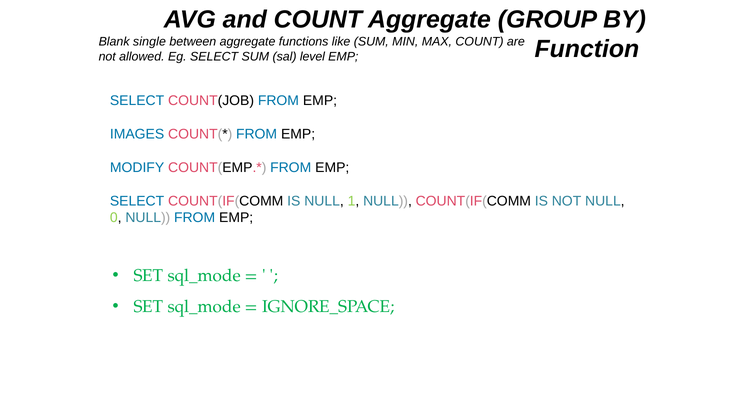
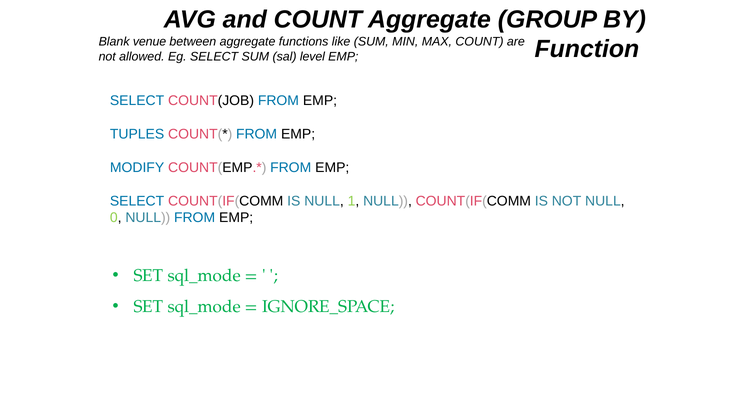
single: single -> venue (150, 42)
IMAGES: IMAGES -> TUPLES (137, 134)
